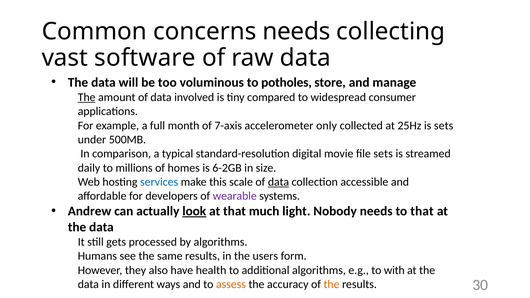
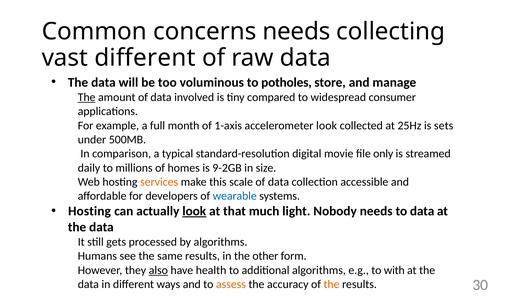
vast software: software -> different (145, 58)
7-axis: 7-axis -> 1-axis (228, 126)
accelerometer only: only -> look (327, 126)
file sets: sets -> only (383, 154)
6-2GB: 6-2GB -> 9-2GB (227, 168)
services colour: blue -> orange (159, 182)
data underline: present -> none (279, 182)
wearable colour: purple -> blue (235, 196)
Andrew: Andrew -> Hosting (90, 211)
to that: that -> data (422, 211)
users: users -> other (265, 256)
also underline: none -> present (158, 270)
